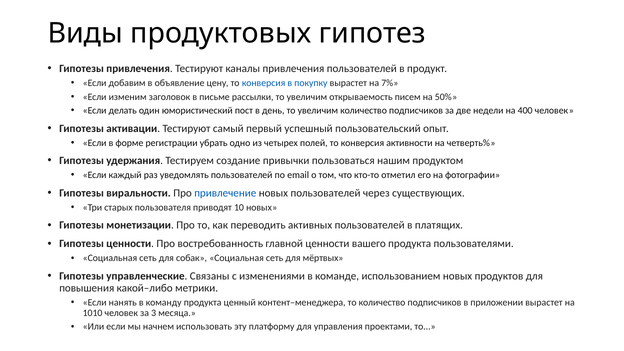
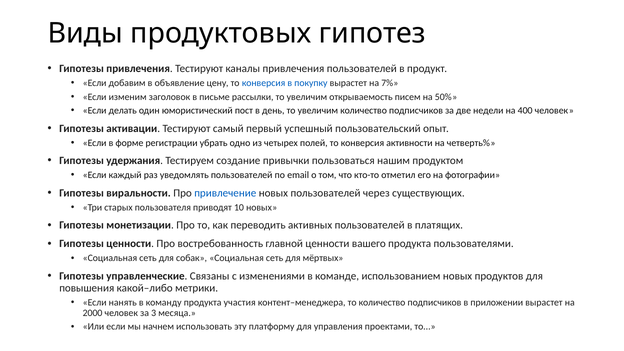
ценный: ценный -> участия (240, 302)
1010: 1010 -> 2000 (93, 313)
